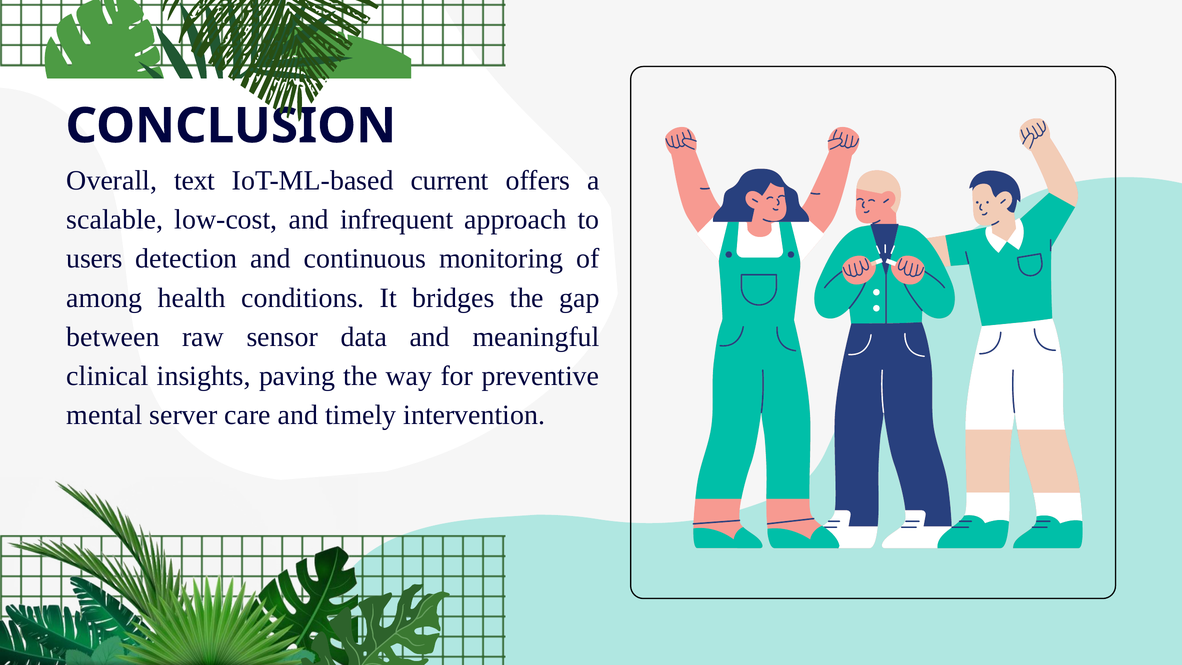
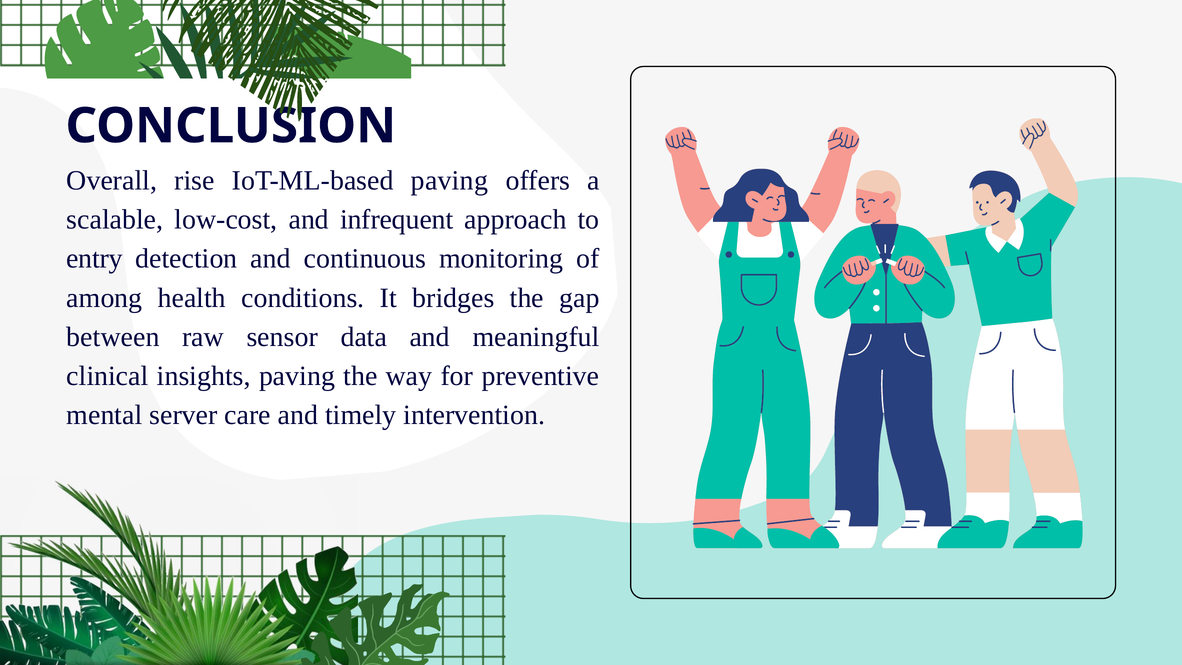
text: text -> rise (194, 180)
IoT-ML-based current: current -> paving (449, 180)
users: users -> entry (94, 259)
